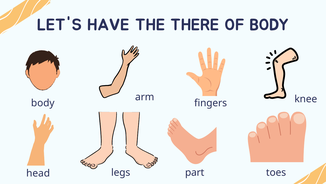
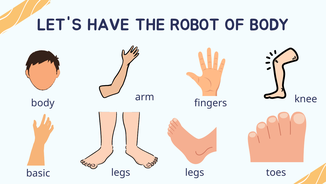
THERE: THERE -> ROBOT (195, 25)
head: head -> basic (38, 173)
legs part: part -> legs (195, 172)
